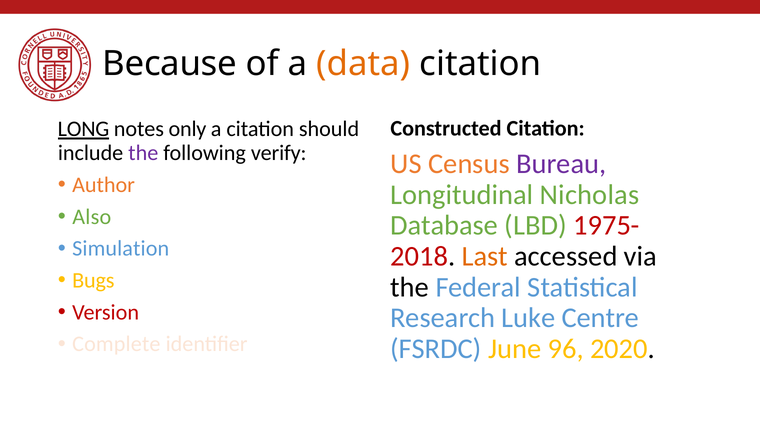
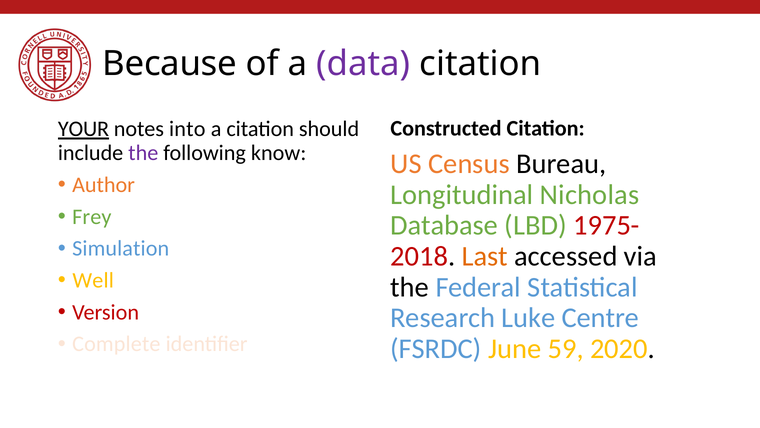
data colour: orange -> purple (363, 64)
LONG: LONG -> YOUR (84, 129)
only: only -> into (187, 129)
verify: verify -> know (279, 153)
Bureau colour: purple -> black (561, 164)
Also: Also -> Frey (92, 216)
Bugs: Bugs -> Well (93, 280)
96: 96 -> 59 (566, 348)
